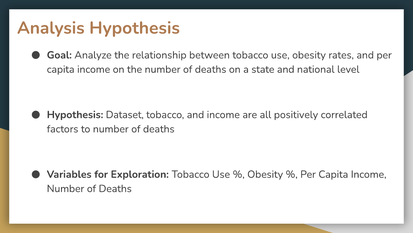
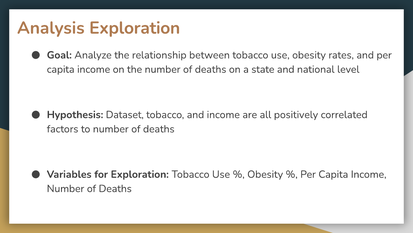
Analysis Hypothesis: Hypothesis -> Exploration (135, 28)
